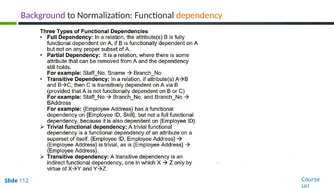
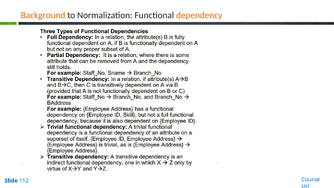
Background colour: purple -> orange (43, 15)
